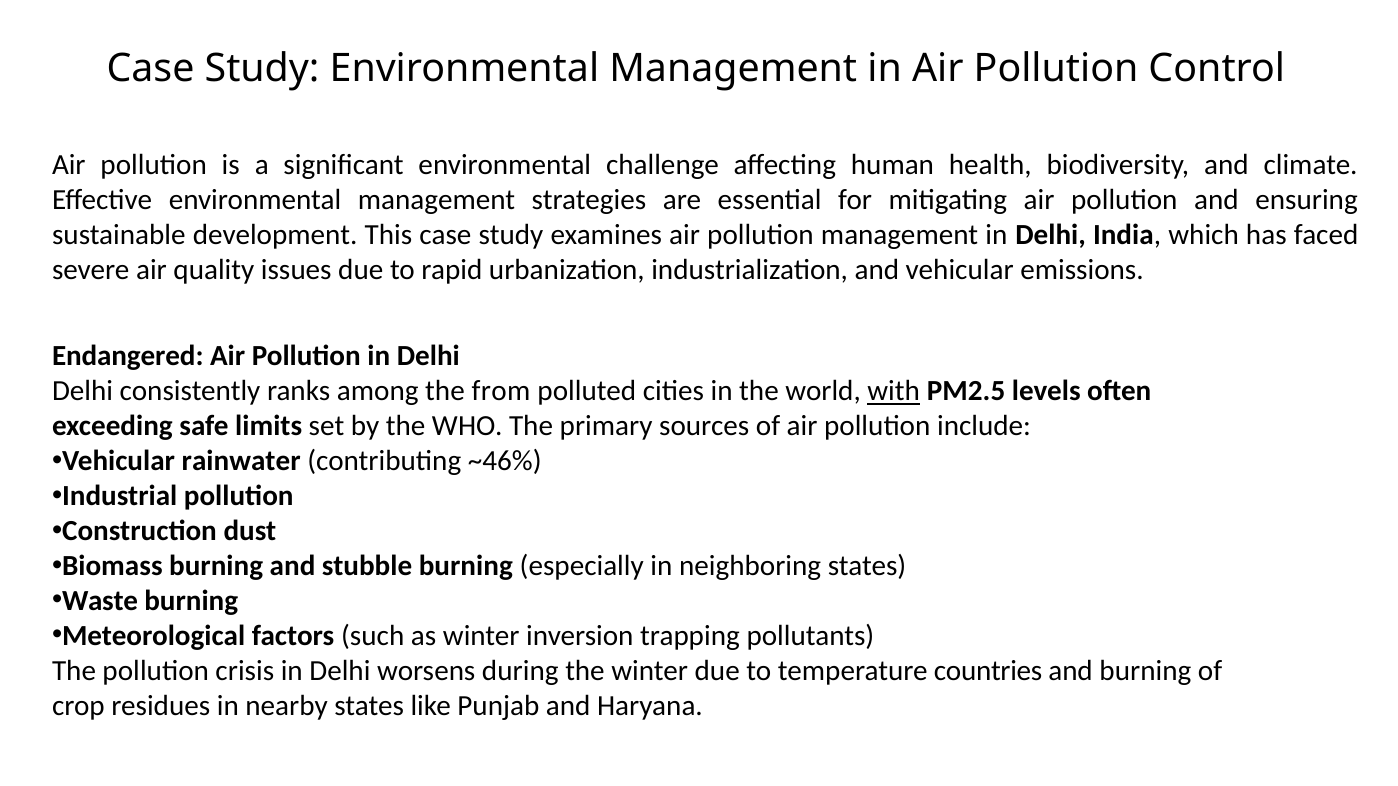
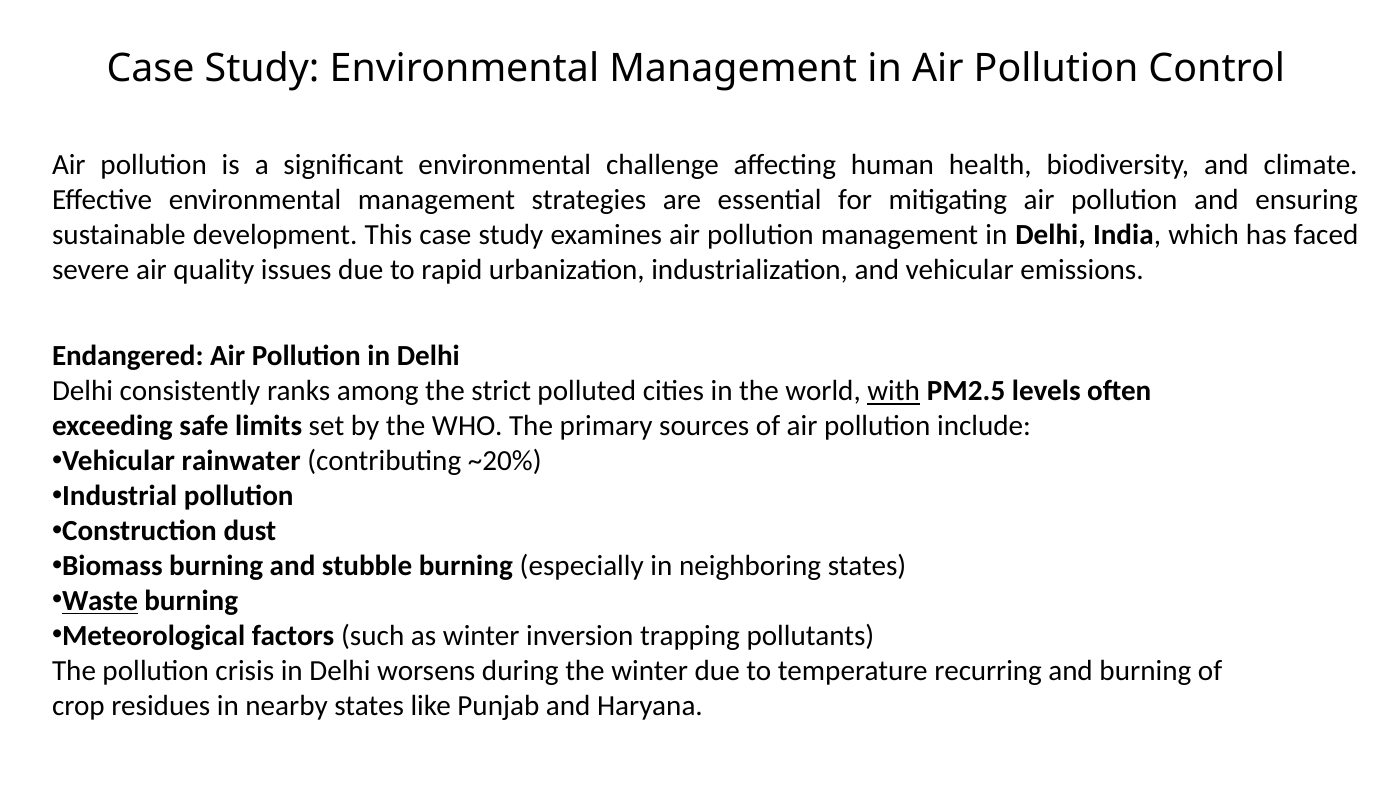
from: from -> strict (501, 391)
~46%: ~46% -> ~20% (505, 461)
Waste underline: none -> present (100, 601)
countries: countries -> recurring (988, 671)
